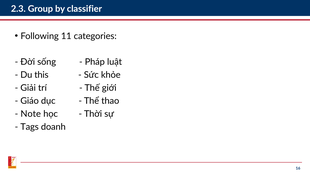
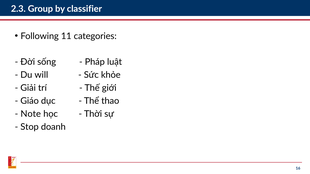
this: this -> will (41, 75)
Tags: Tags -> Stop (30, 127)
